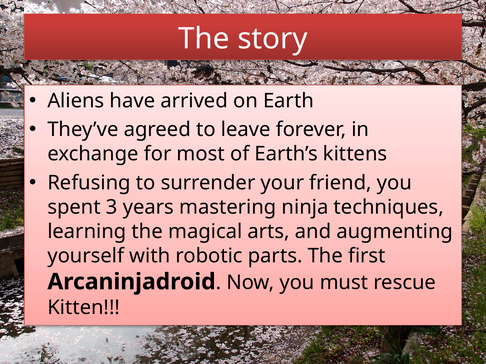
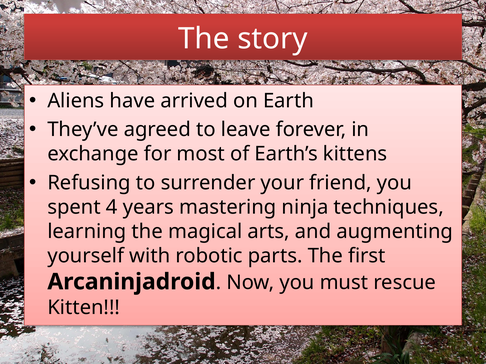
3: 3 -> 4 (112, 207)
